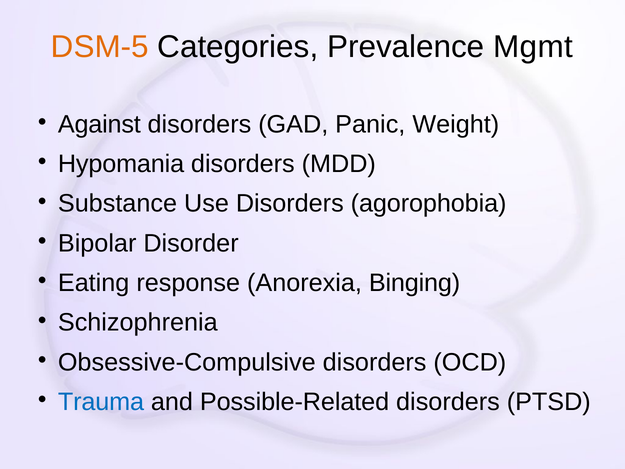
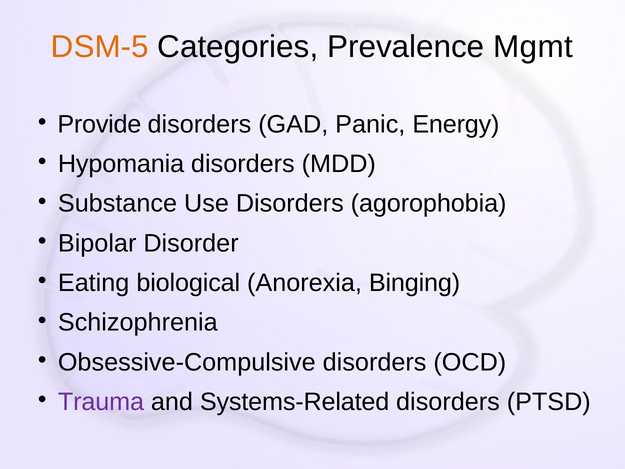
Against: Against -> Provide (99, 124)
Weight: Weight -> Energy (456, 124)
response: response -> biological (188, 283)
Trauma colour: blue -> purple (101, 402)
Possible-Related: Possible-Related -> Systems-Related (295, 402)
